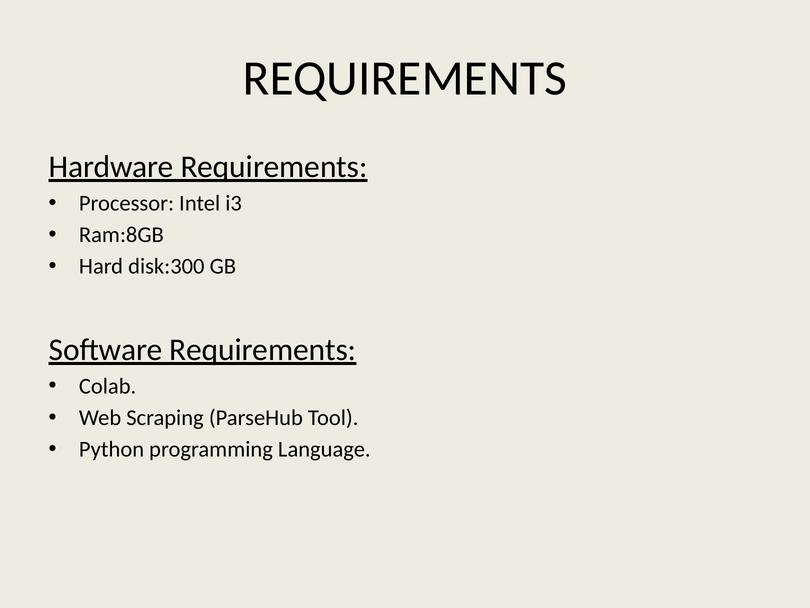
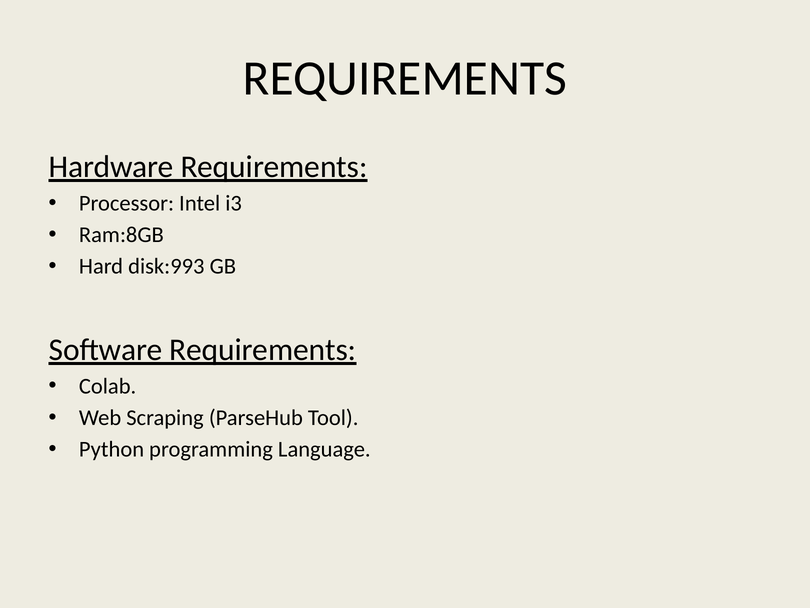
disk:300: disk:300 -> disk:993 (166, 266)
